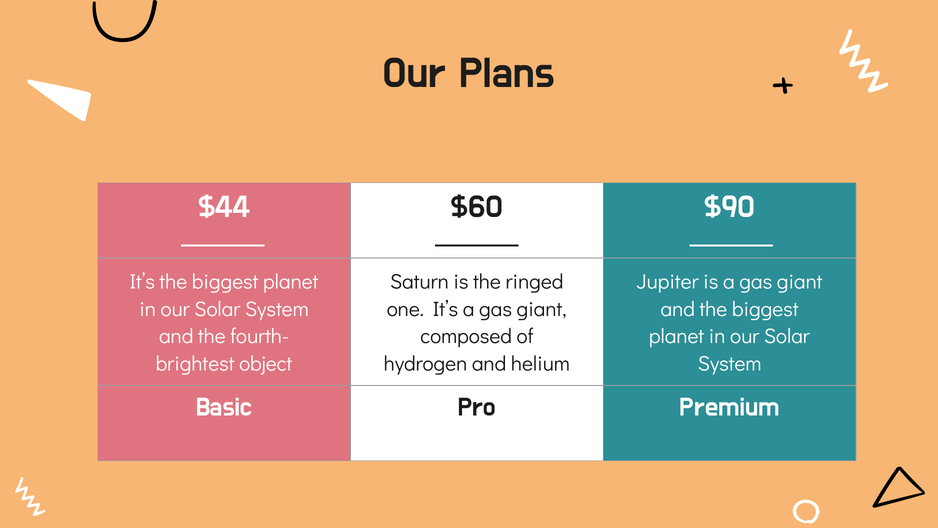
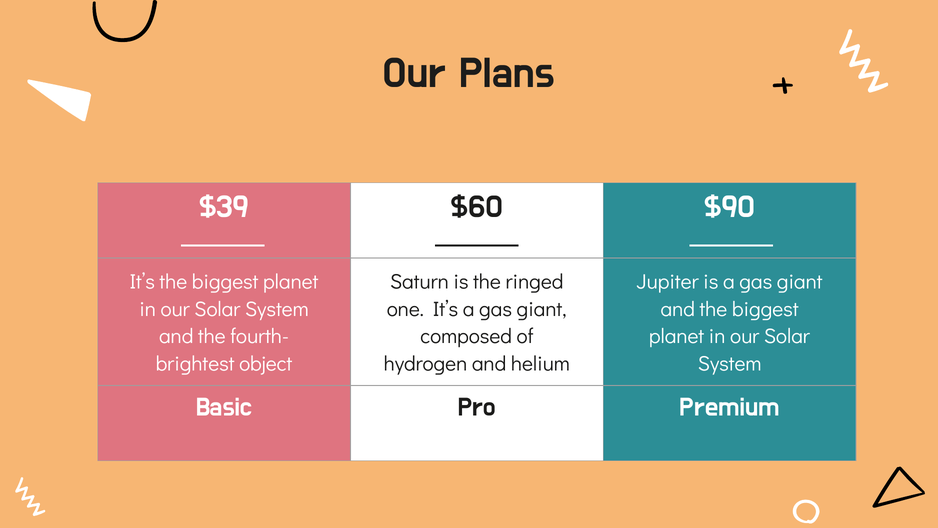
$44: $44 -> $39 (224, 207)
